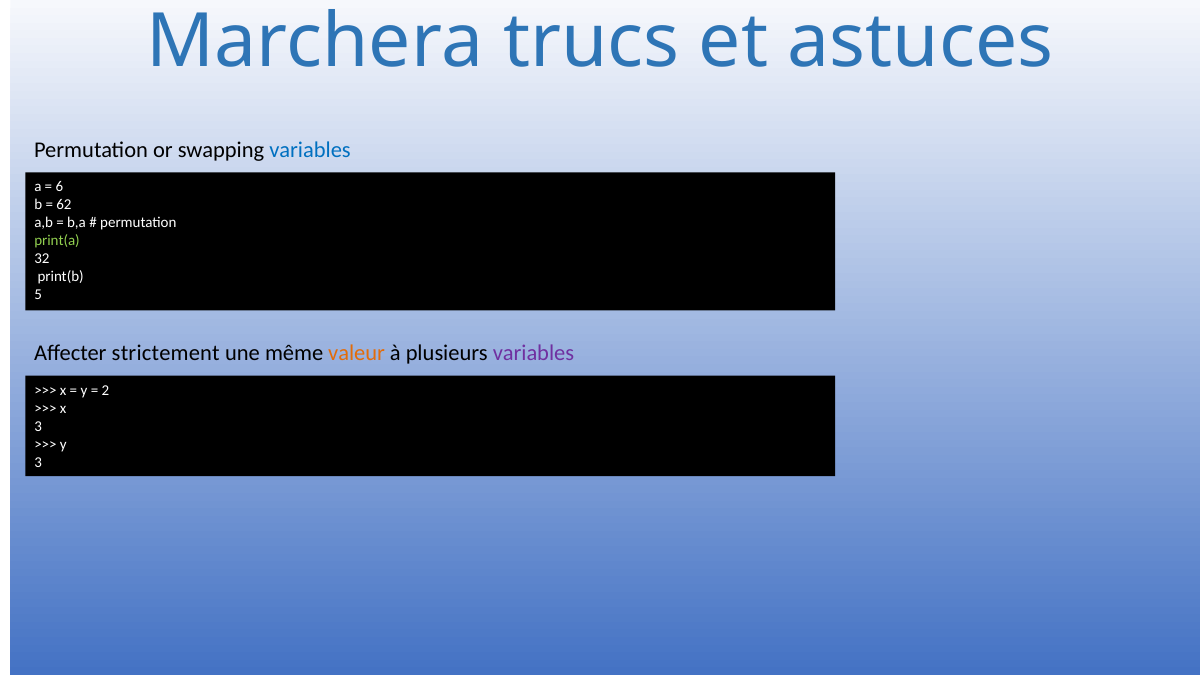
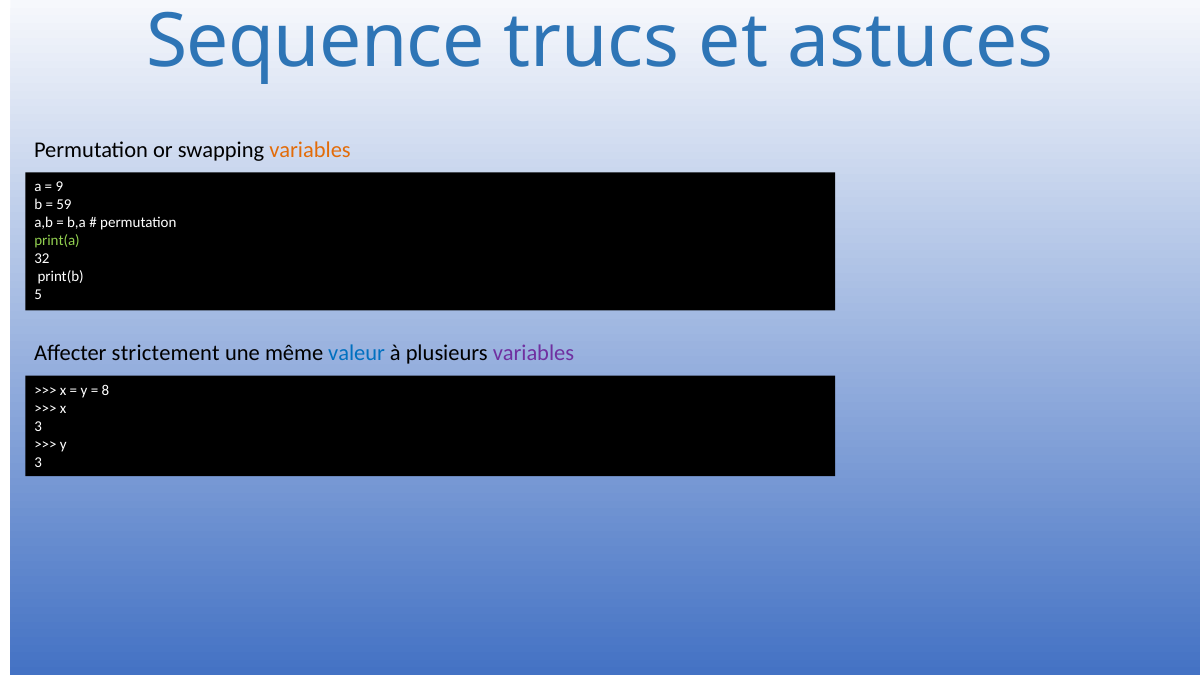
Marchera: Marchera -> Sequence (315, 41)
variables colour: blue -> orange (310, 150)
6: 6 -> 9 (59, 187)
62: 62 -> 59 (64, 205)
valeur colour: orange -> blue (357, 353)
2: 2 -> 8 (105, 390)
